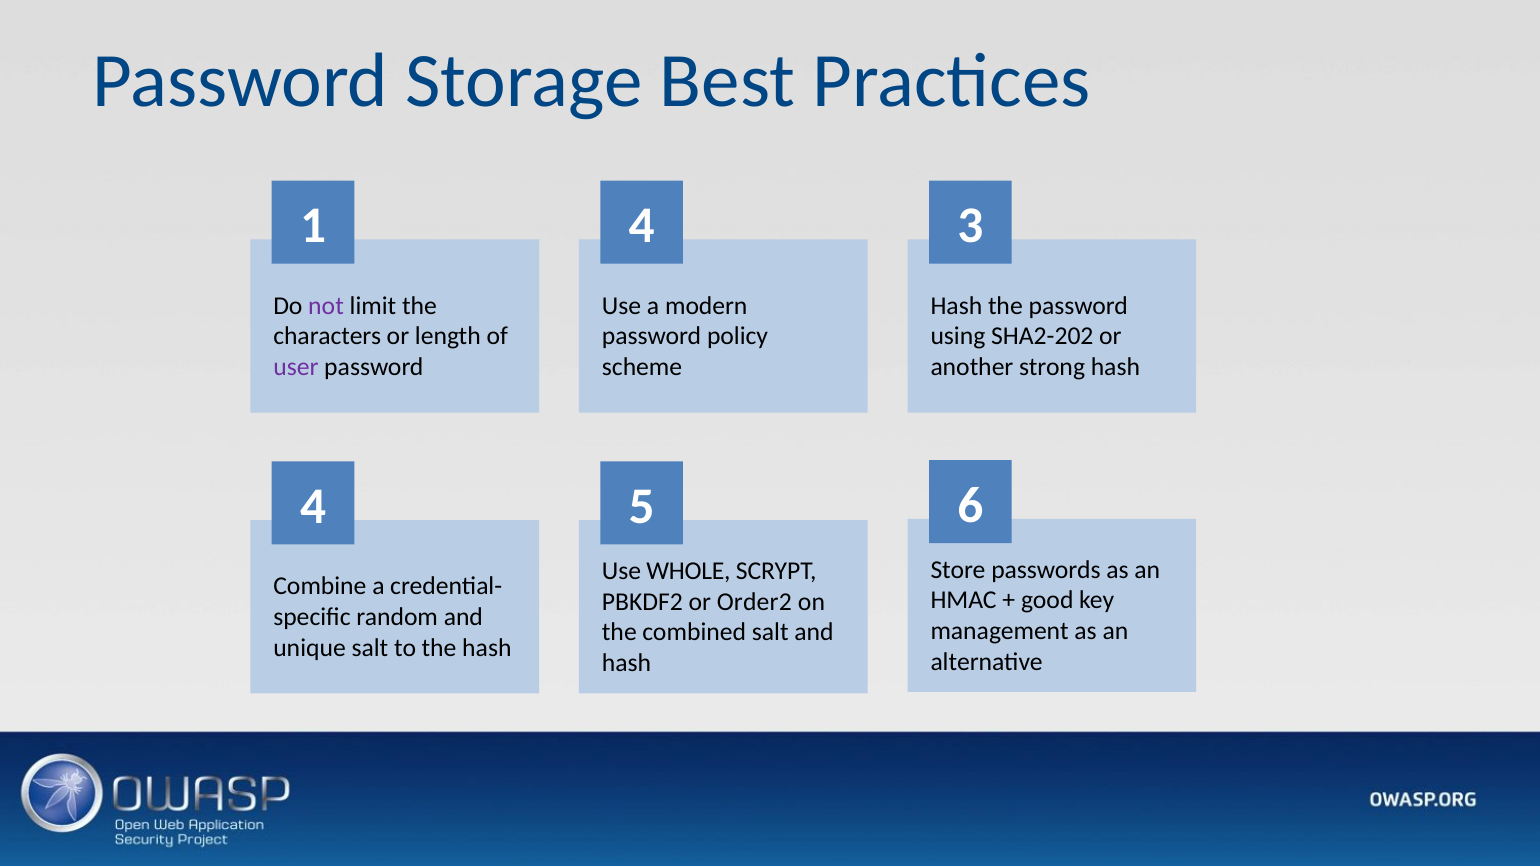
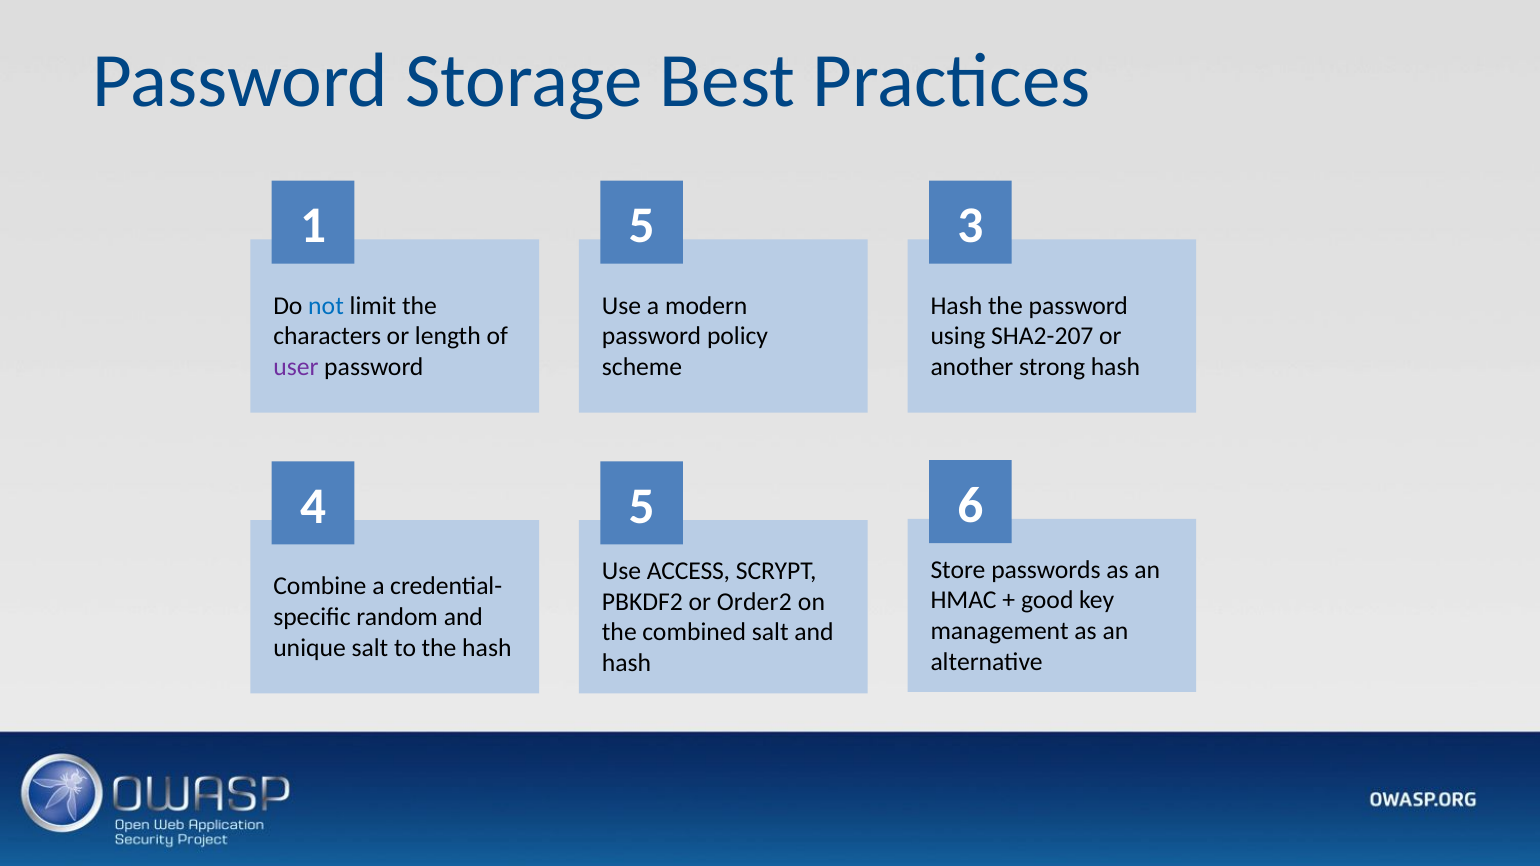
1 4: 4 -> 5 (642, 226)
not colour: purple -> blue (326, 306)
SHA2-202: SHA2-202 -> SHA2-207 (1042, 337)
WHOLE: WHOLE -> ACCESS (689, 571)
